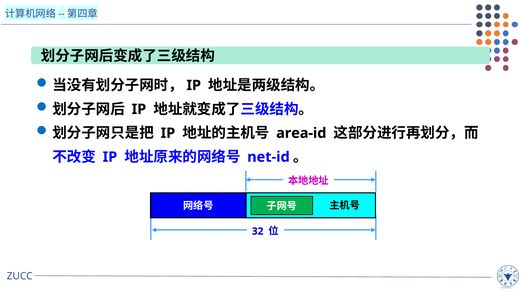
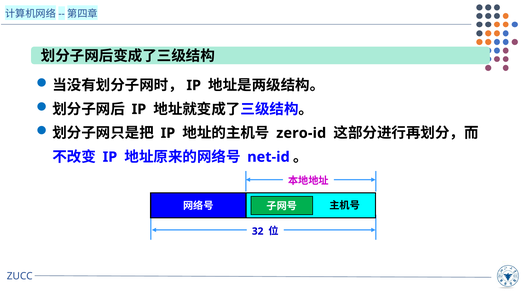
area-id: area-id -> zero-id (301, 133)
